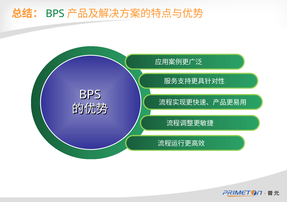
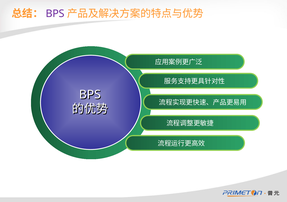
BPS colour: green -> purple (55, 14)
